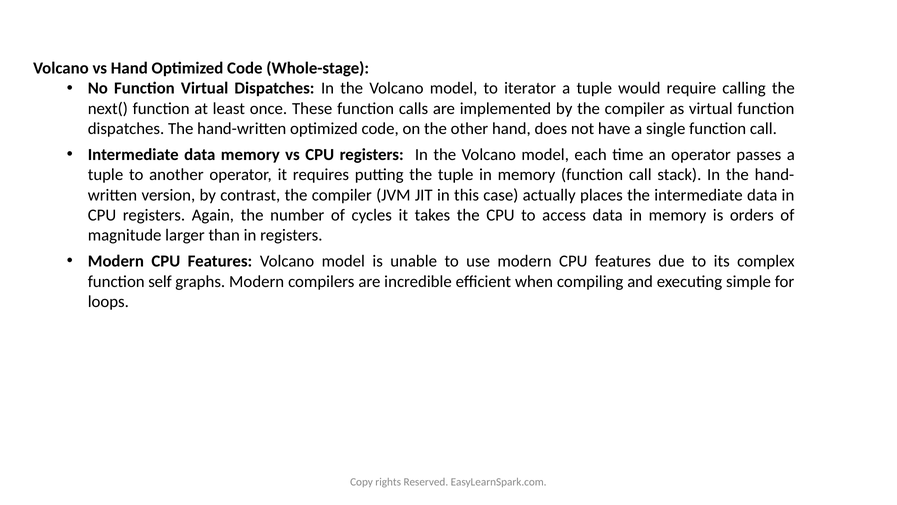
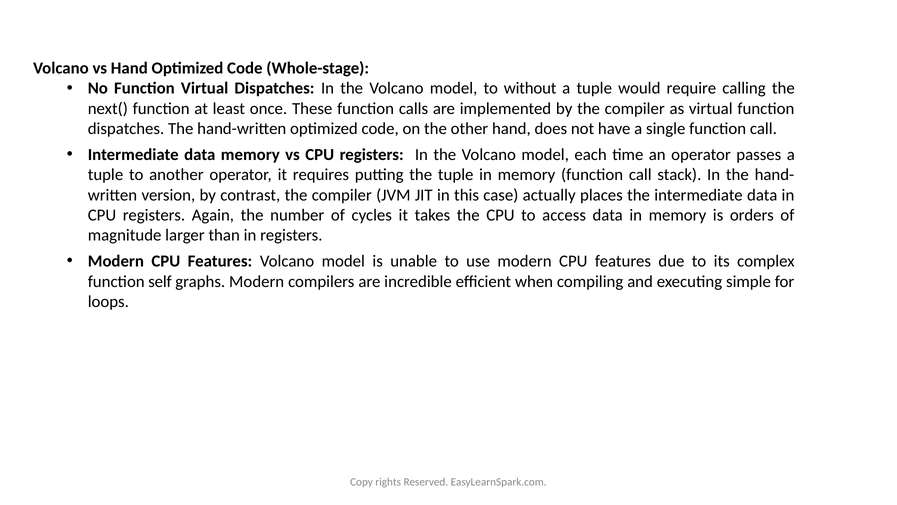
iterator: iterator -> without (530, 88)
